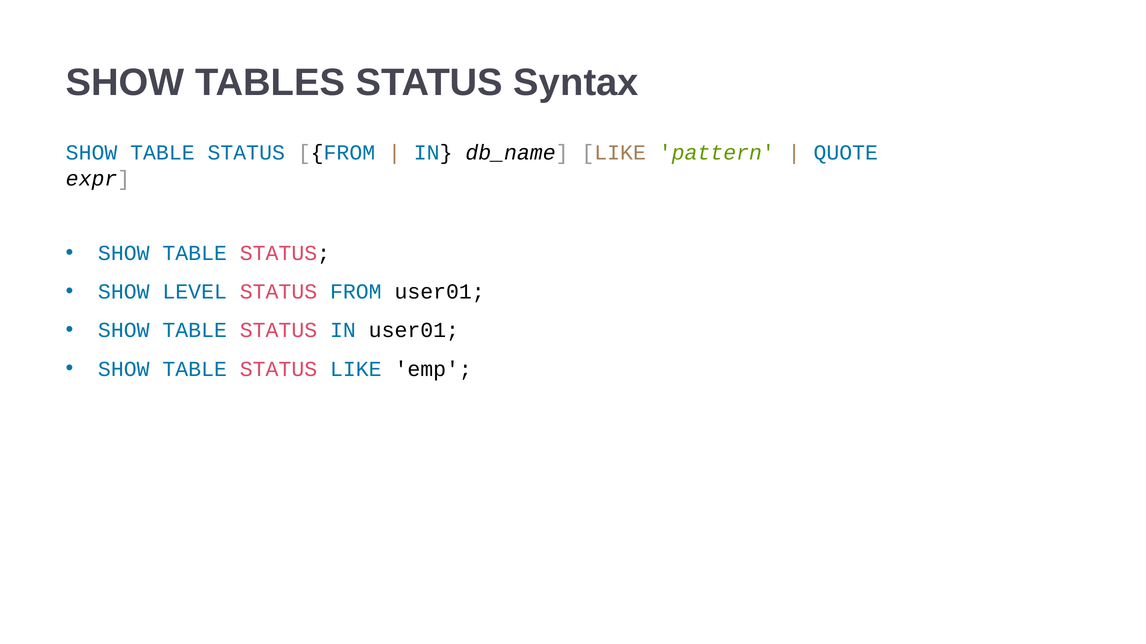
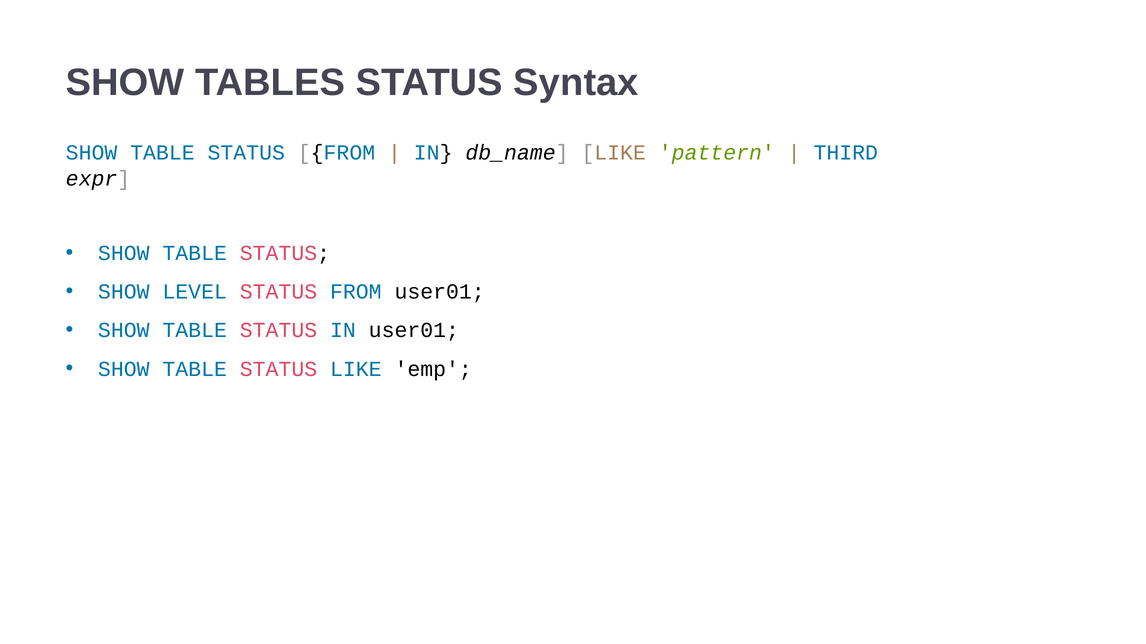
QUOTE: QUOTE -> THIRD (846, 153)
